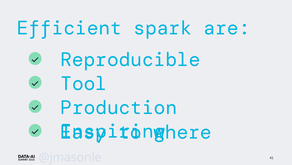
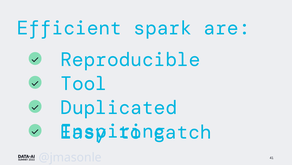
Production: Production -> Duplicated (119, 107)
where: where -> catch (182, 132)
